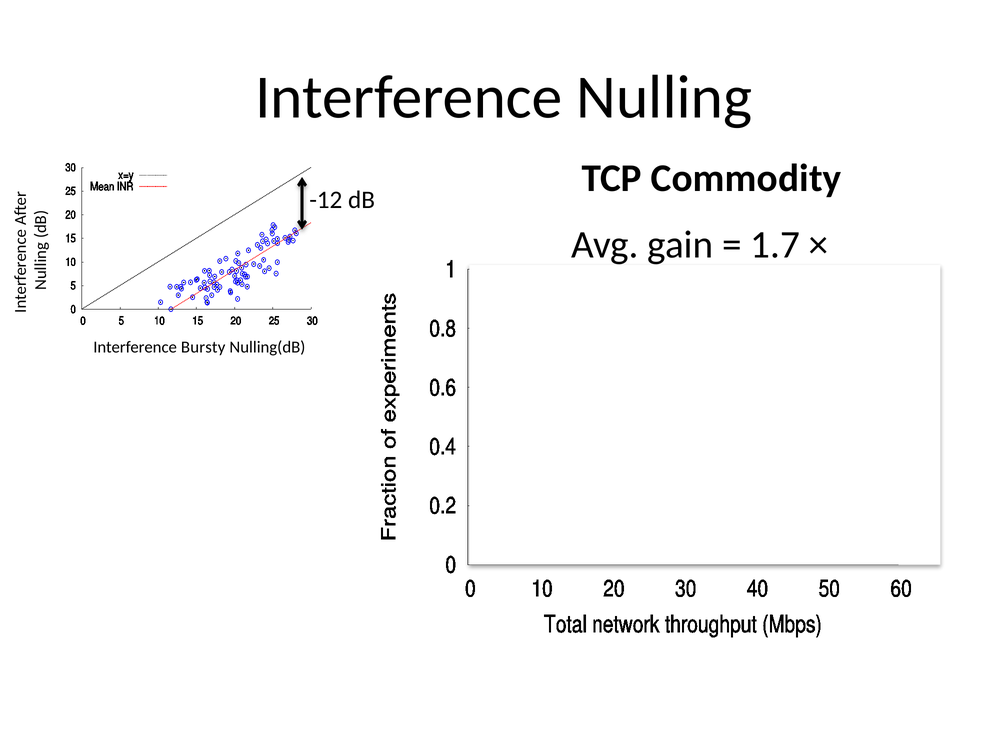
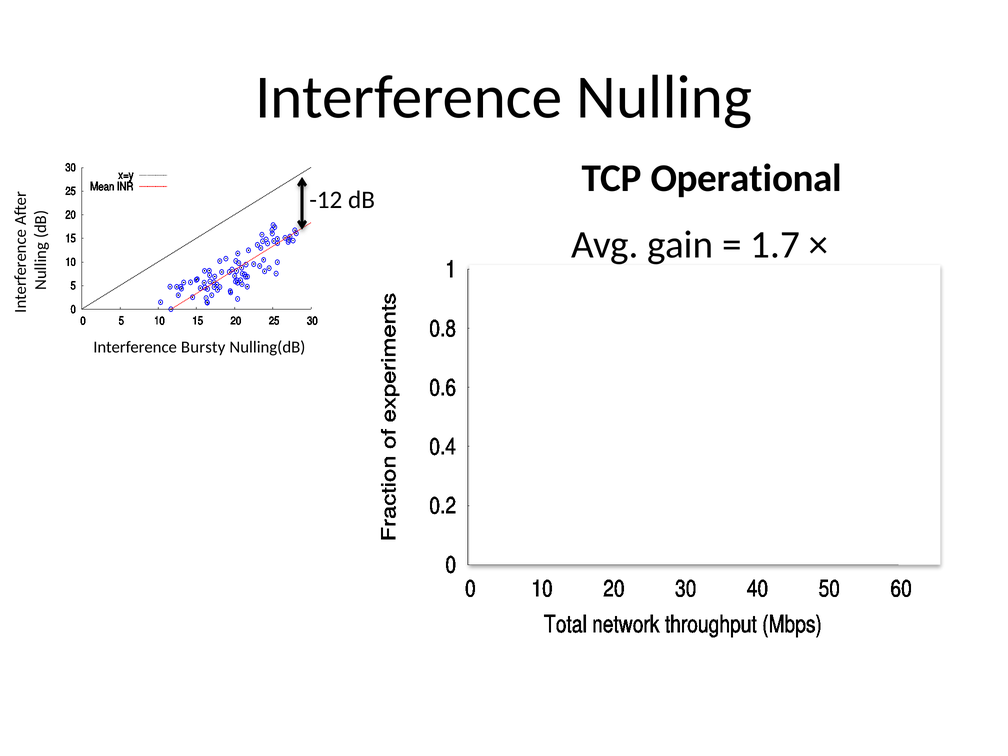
Commodity: Commodity -> Operational (746, 178)
